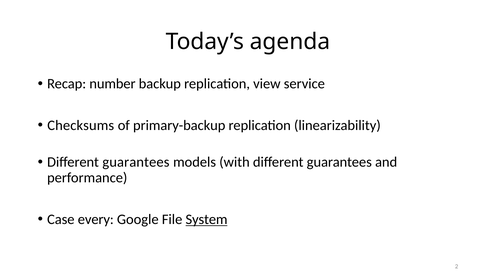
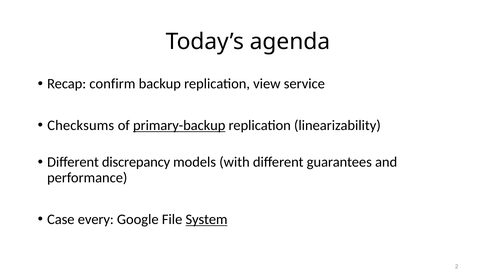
number: number -> confirm (112, 84)
primary-backup underline: none -> present (179, 125)
guarantees: guarantees -> discrepancy (136, 162)
